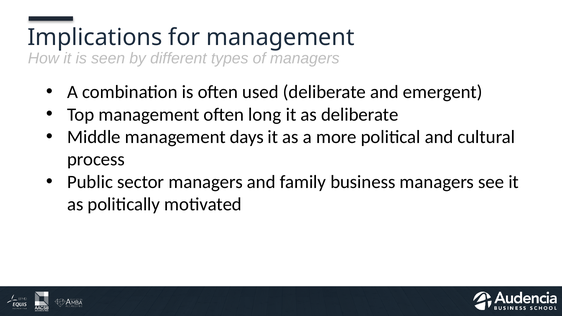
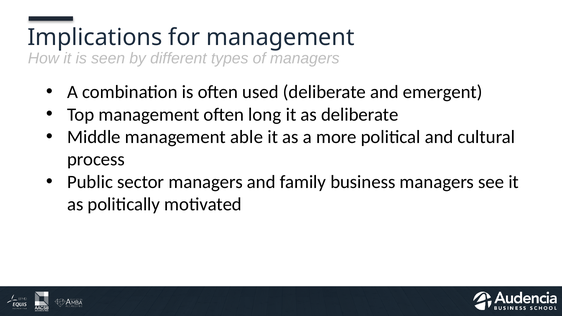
days: days -> able (247, 137)
